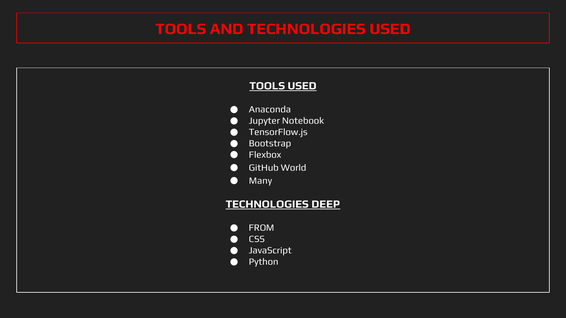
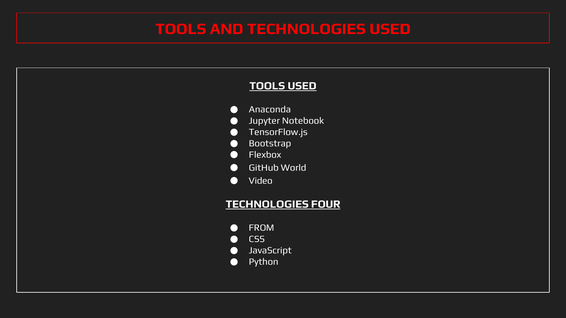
Many: Many -> Video (261, 181)
DEEP: DEEP -> FOUR (326, 205)
